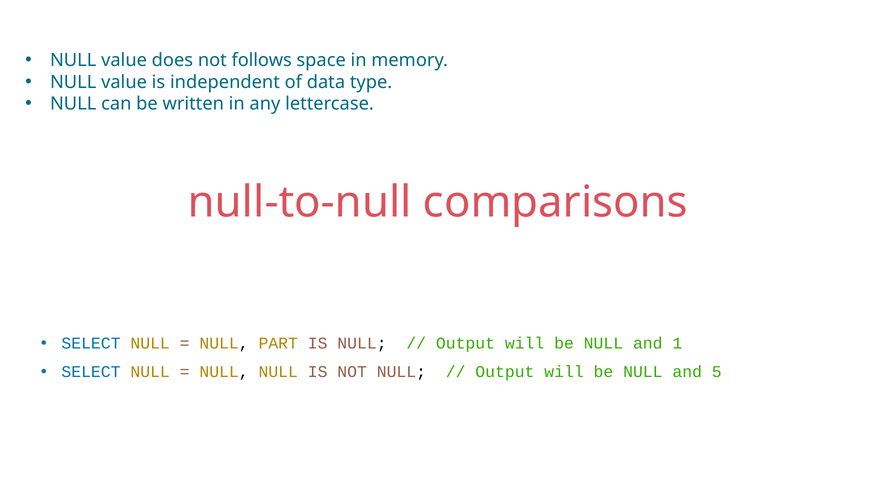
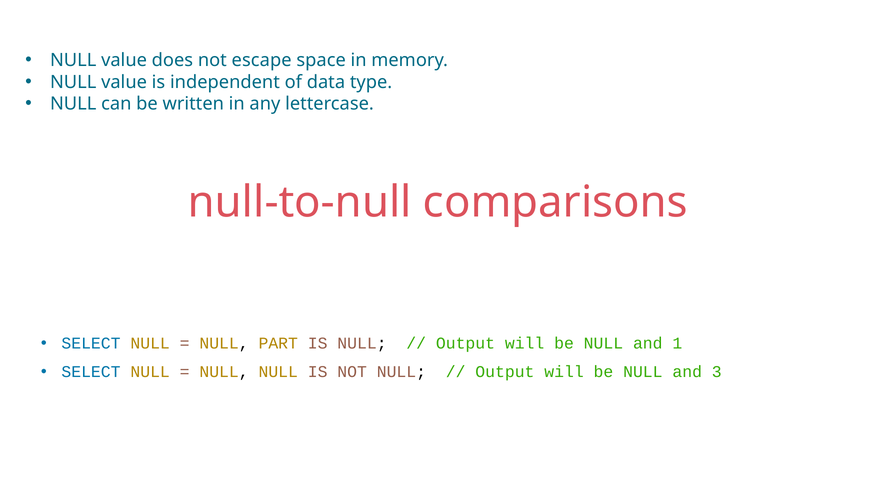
follows: follows -> escape (262, 60)
5: 5 -> 3 (717, 372)
